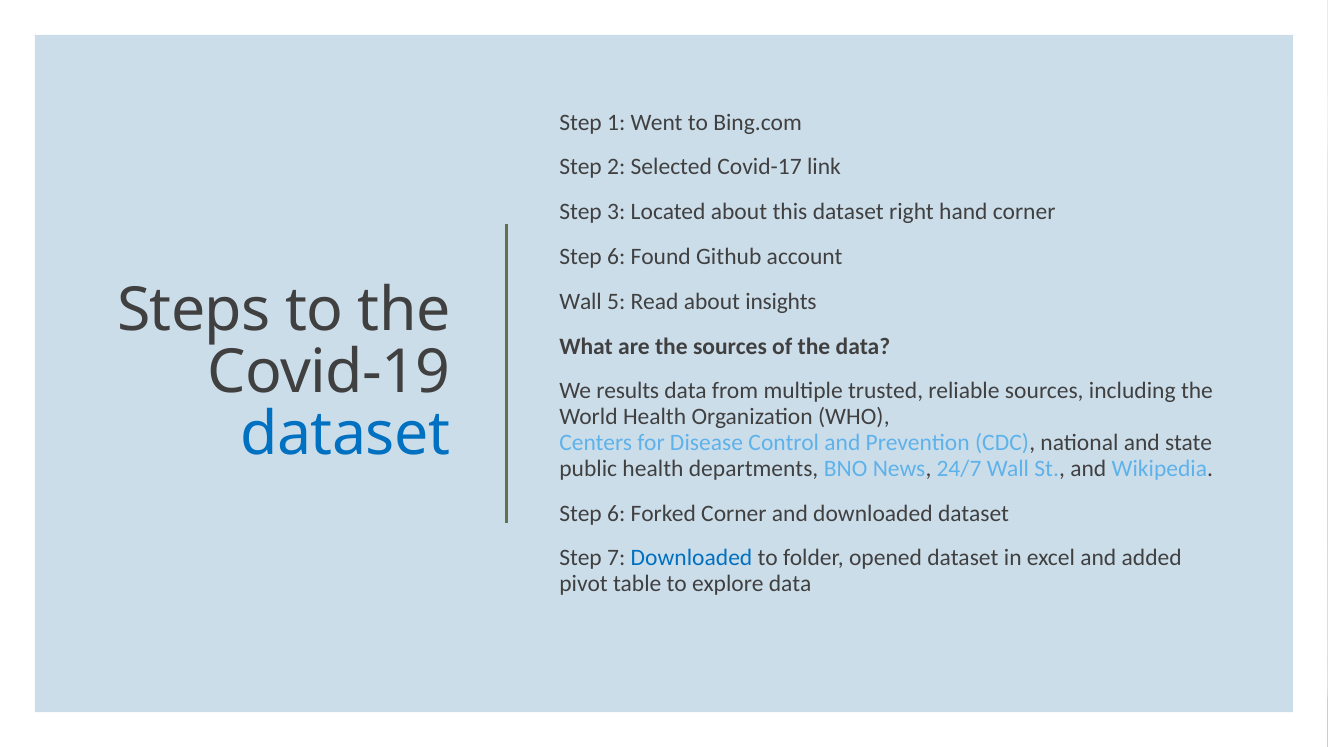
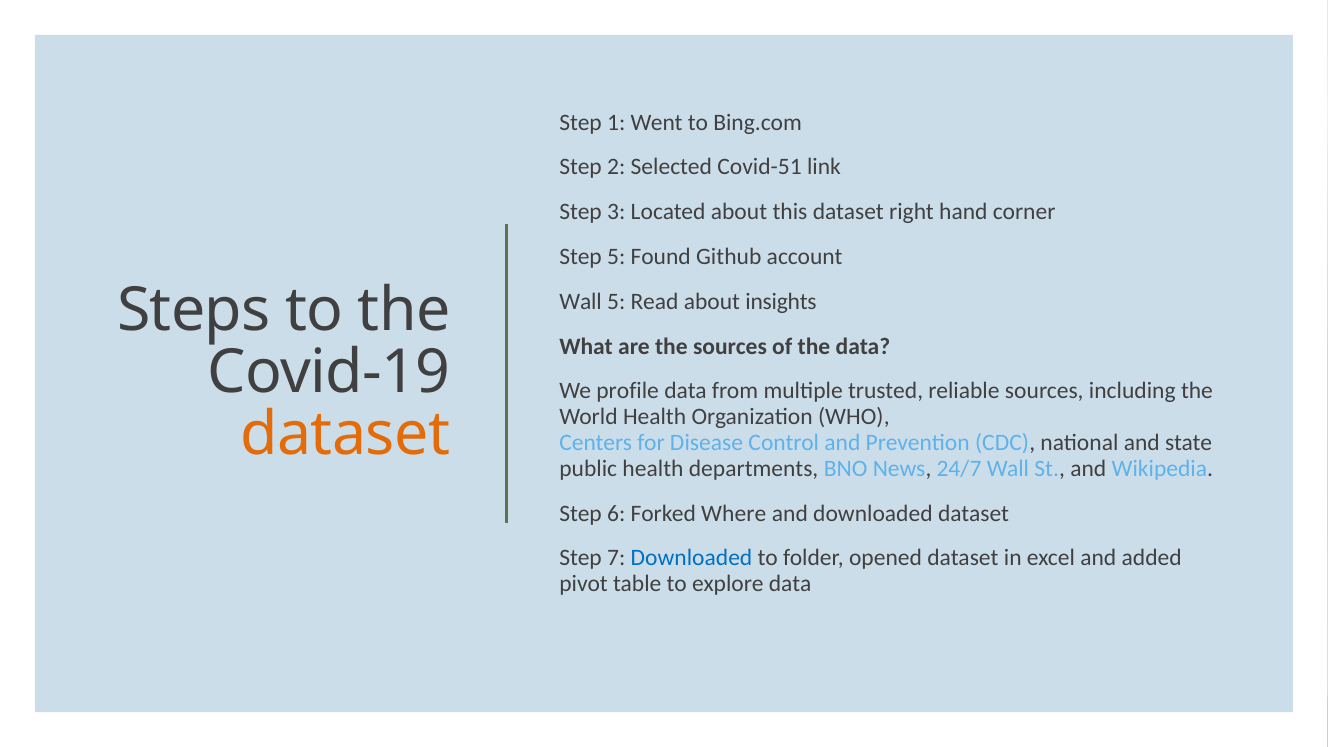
Covid-17: Covid-17 -> Covid-51 (760, 167)
6: 6 -> 5 (616, 257)
results: results -> profile (628, 391)
dataset colour: blue -> orange (345, 435)
Forked Corner: Corner -> Where (734, 513)
